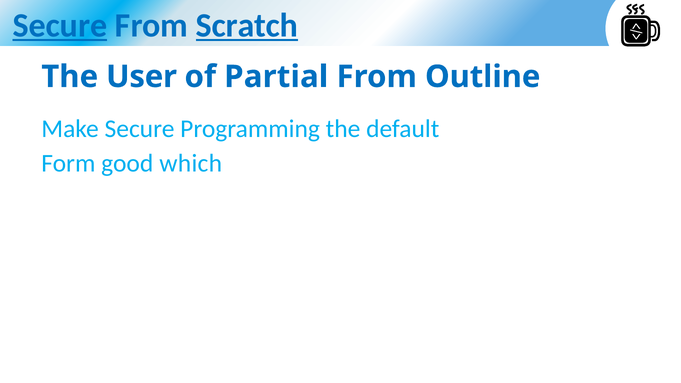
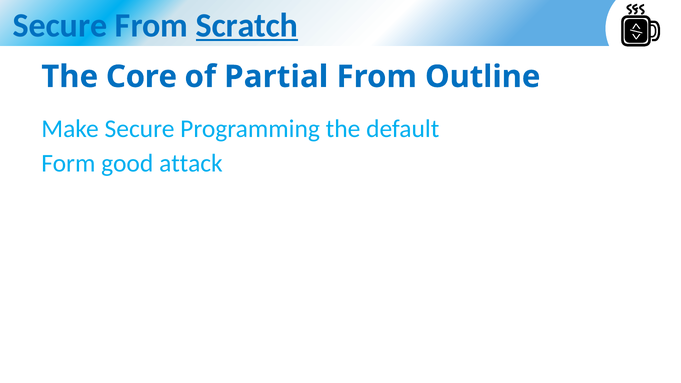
Secure underline: present -> none (60, 25)
User: User -> Core (141, 77)
which: which -> attack (191, 163)
